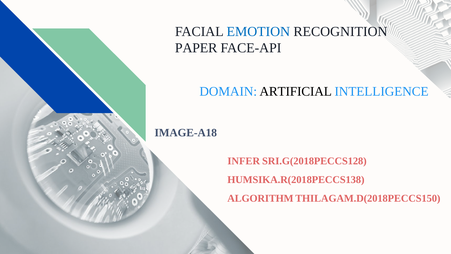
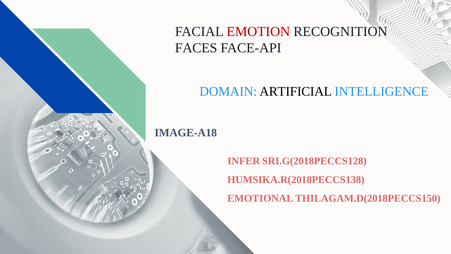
EMOTION colour: blue -> red (258, 31)
PAPER: PAPER -> FACES (196, 48)
ALGORITHM: ALGORITHM -> EMOTIONAL (260, 198)
